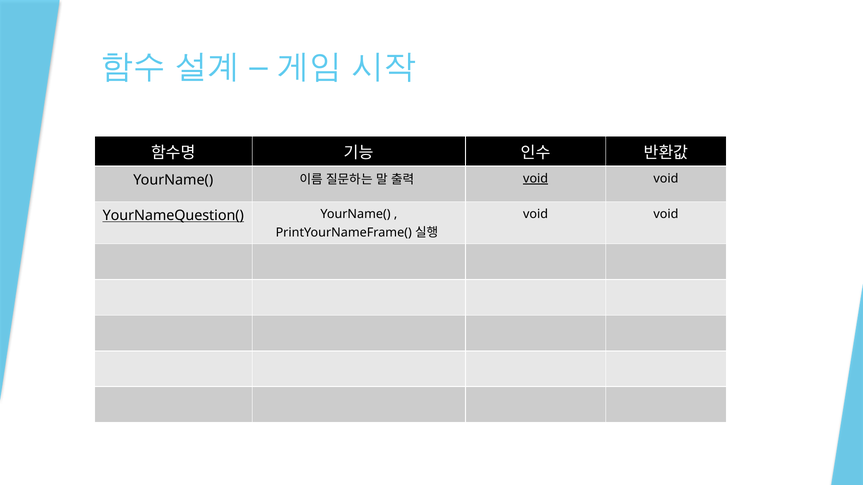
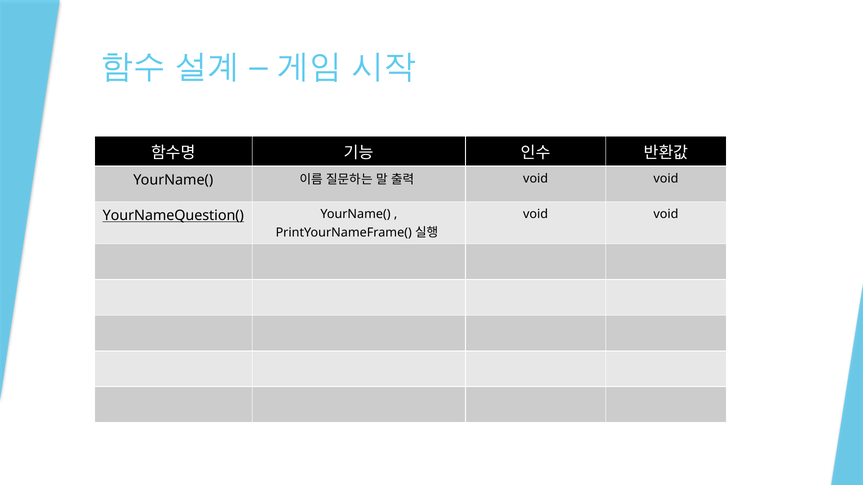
void underline: present -> none (536, 179)
